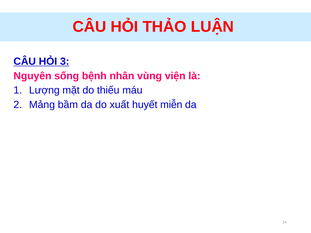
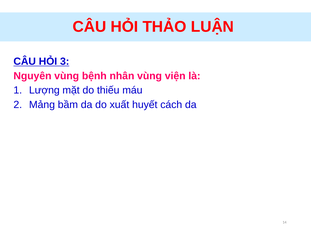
Nguyên sống: sống -> vùng (67, 76)
miễn: miễn -> cách (171, 105)
